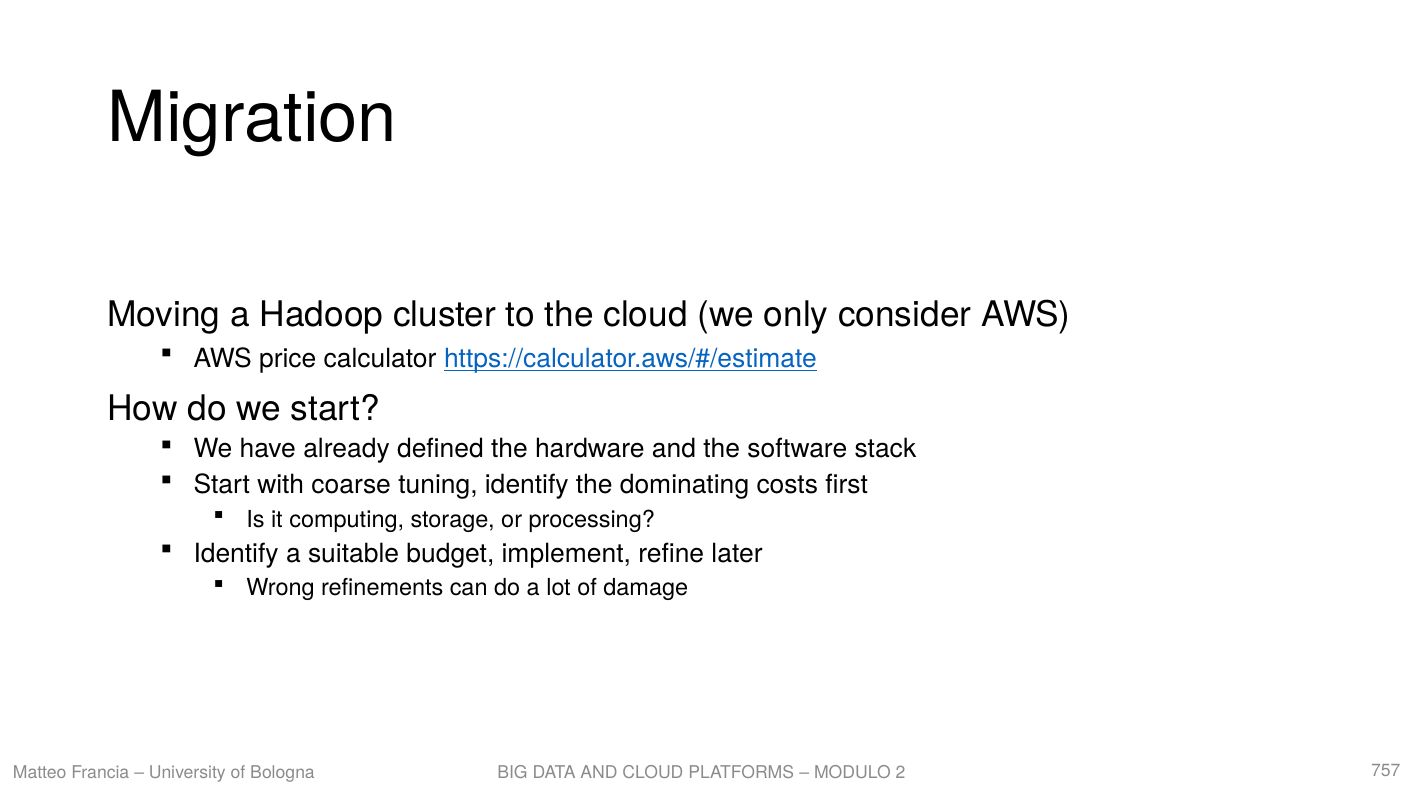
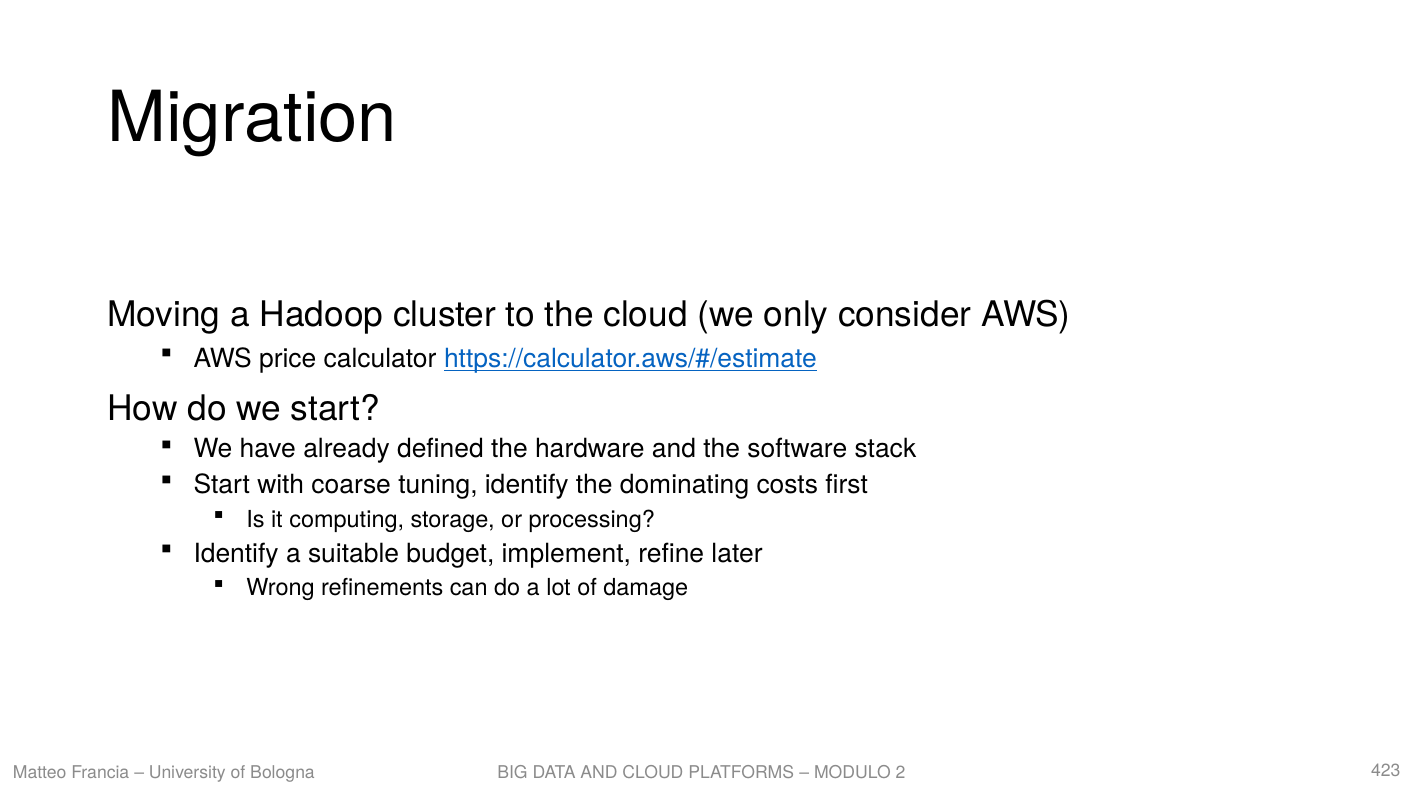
757: 757 -> 423 (1386, 772)
